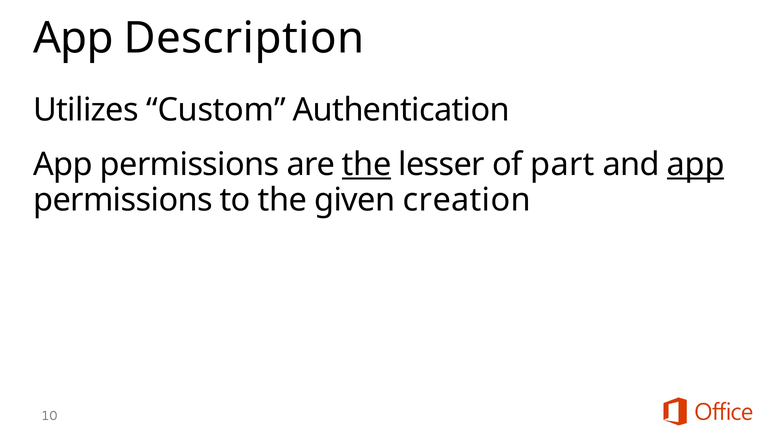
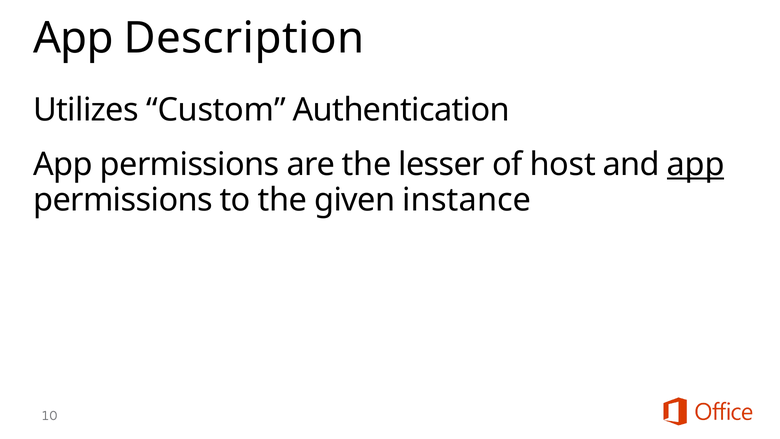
the underline: present -> none (367, 165)
part: part -> host (563, 165)
creation: creation -> instance (467, 200)
